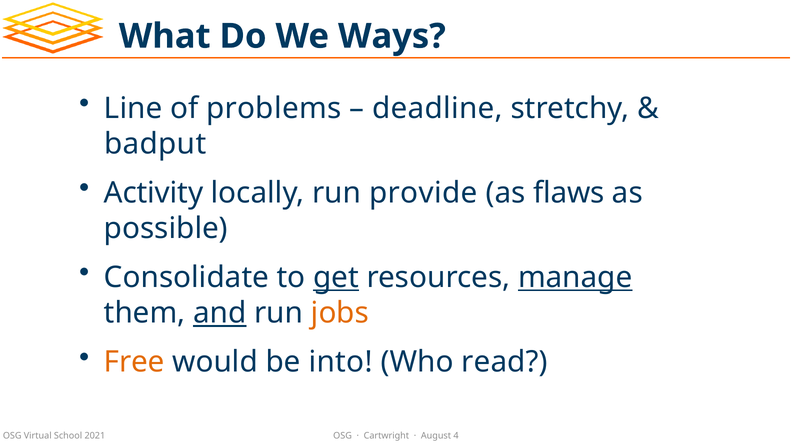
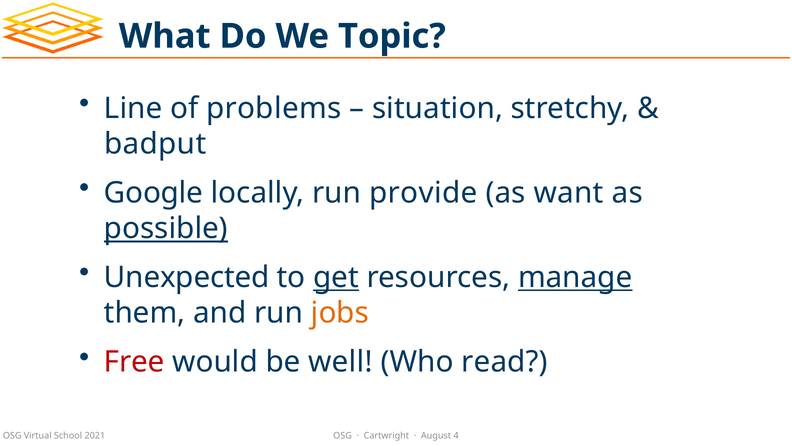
Ways: Ways -> Topic (392, 36)
deadline: deadline -> situation (438, 108)
Activity: Activity -> Google (154, 193)
flaws: flaws -> want (569, 193)
possible underline: none -> present (166, 228)
Consolidate: Consolidate -> Unexpected (187, 277)
and underline: present -> none (220, 313)
Free colour: orange -> red (134, 362)
into: into -> well (341, 362)
